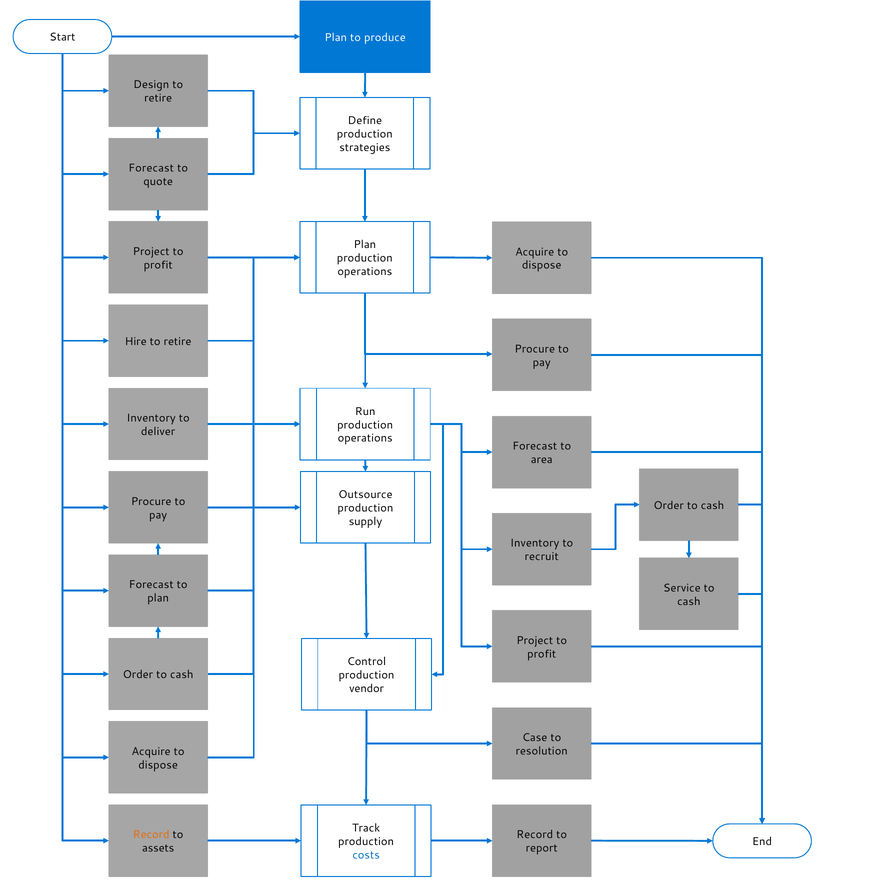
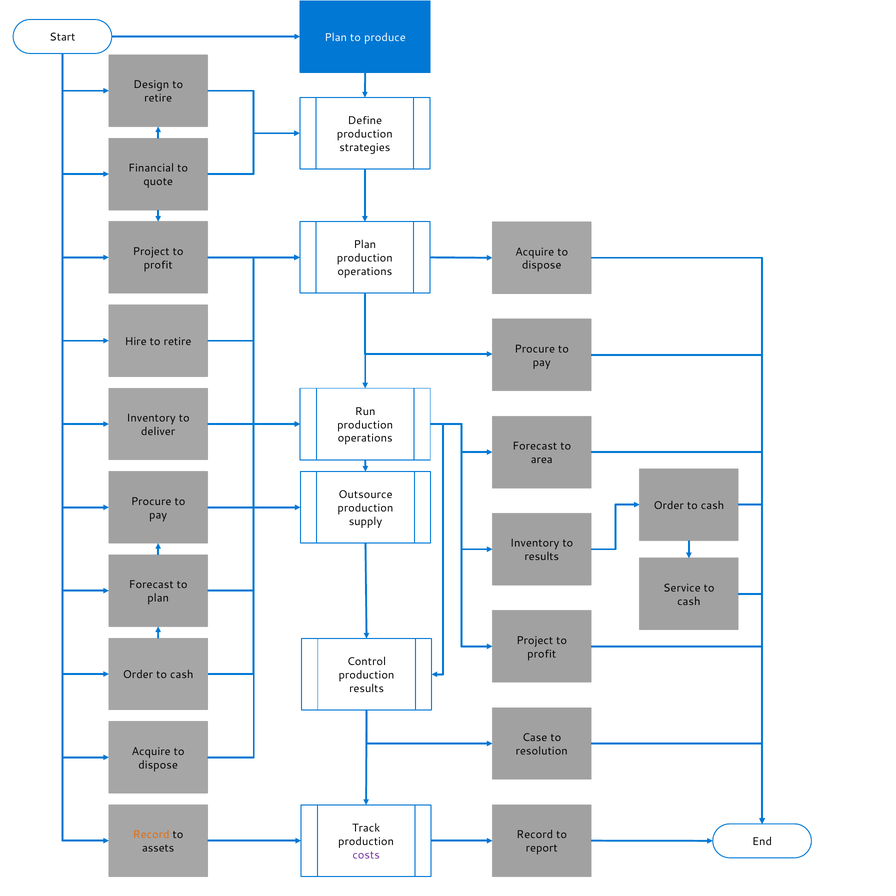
Forecast: Forecast -> Financial (151, 168)
recruit: recruit -> results (542, 557)
vendor: vendor -> results (367, 689)
costs colour: blue -> purple (366, 855)
